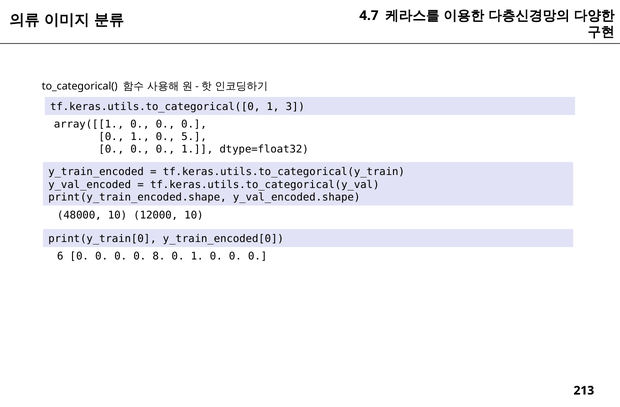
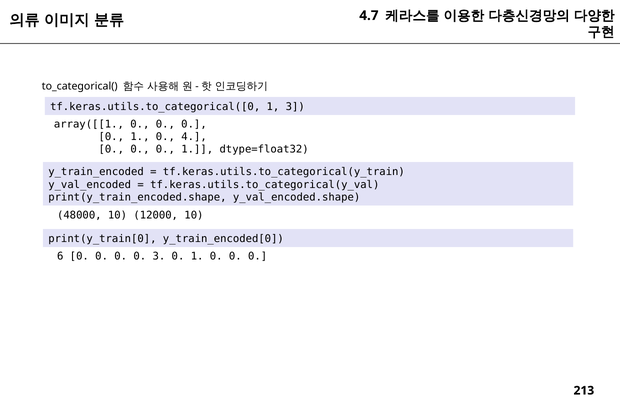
5: 5 -> 4 (194, 137)
0 8: 8 -> 3 (159, 257)
